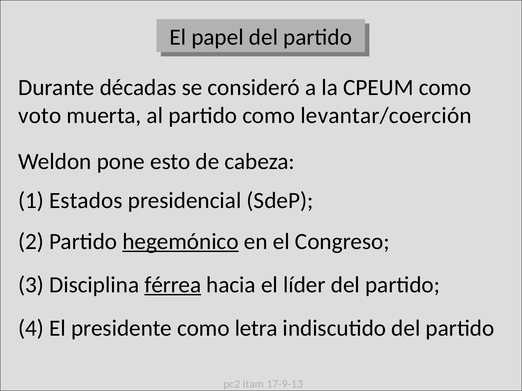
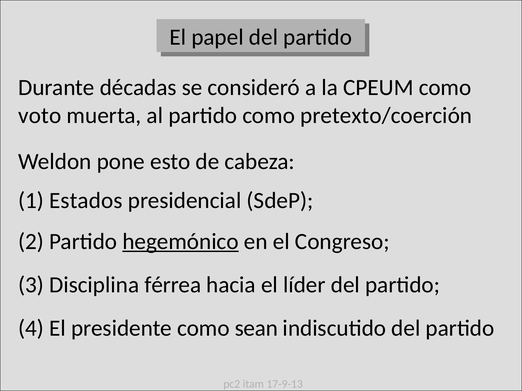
levantar/coerción: levantar/coerción -> pretexto/coerción (386, 116)
férrea underline: present -> none (173, 285)
letra: letra -> sean (256, 329)
